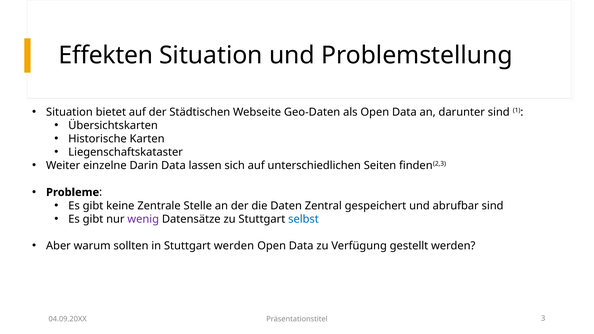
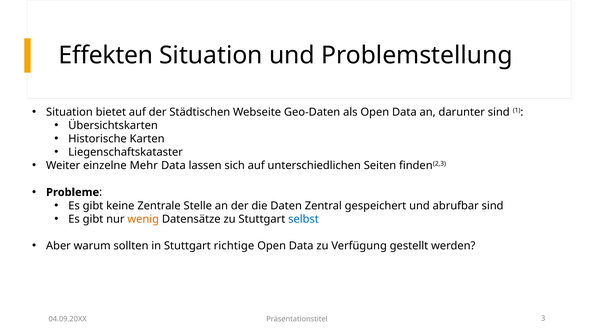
Darin: Darin -> Mehr (144, 166)
wenig colour: purple -> orange (143, 219)
Stuttgart werden: werden -> richtige (234, 246)
